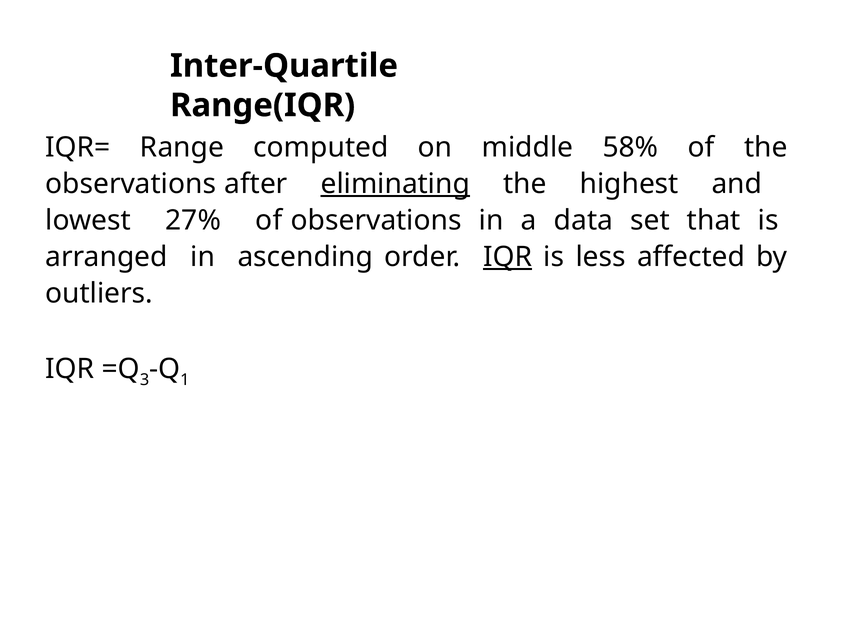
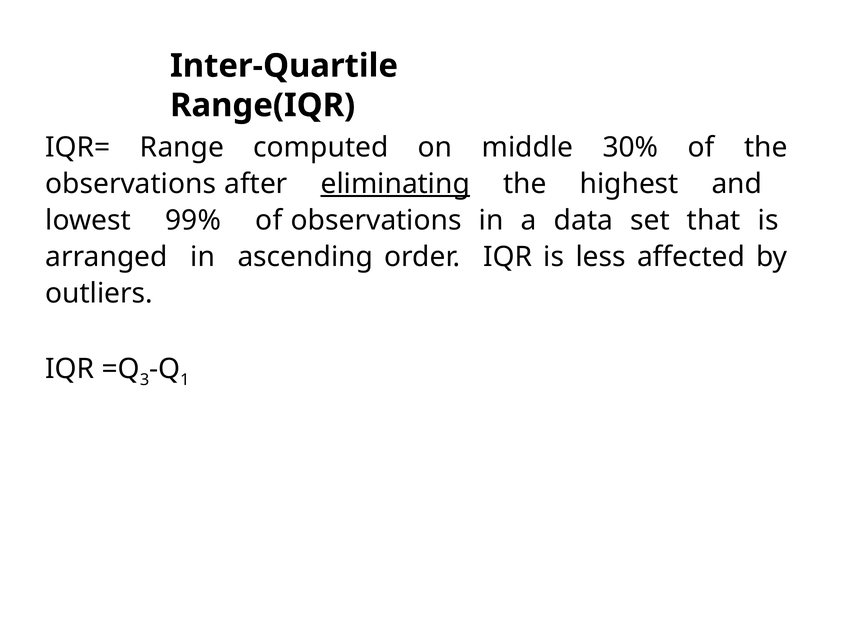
58%: 58% -> 30% (631, 147)
27%: 27% -> 99% (193, 220)
IQR underline: present -> none (508, 257)
